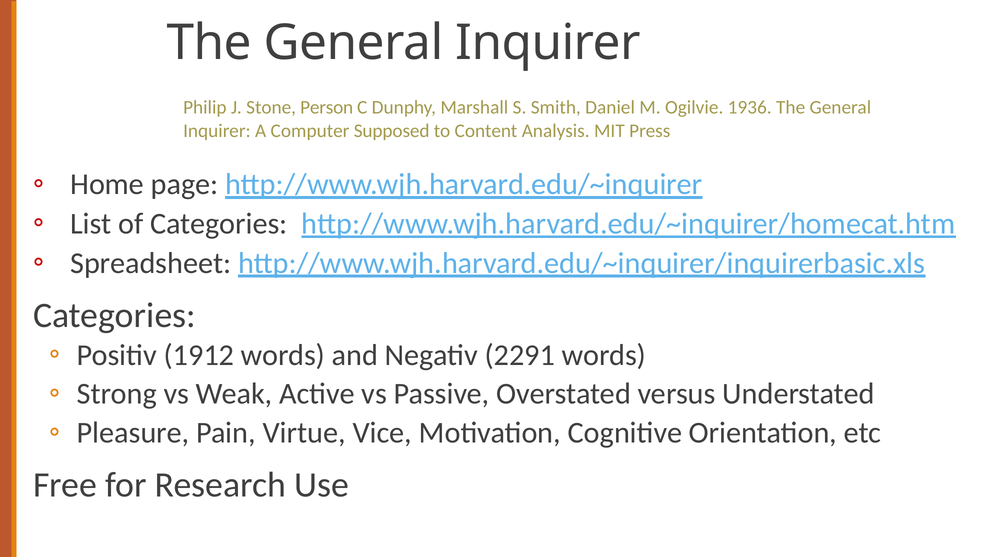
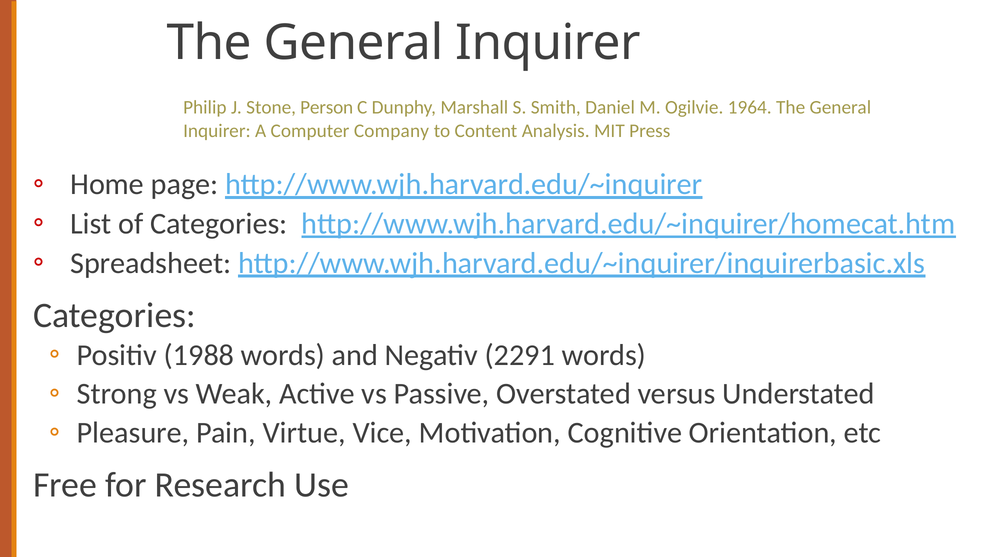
1936: 1936 -> 1964 (750, 108)
Supposed: Supposed -> Company (391, 131)
1912: 1912 -> 1988 (199, 355)
